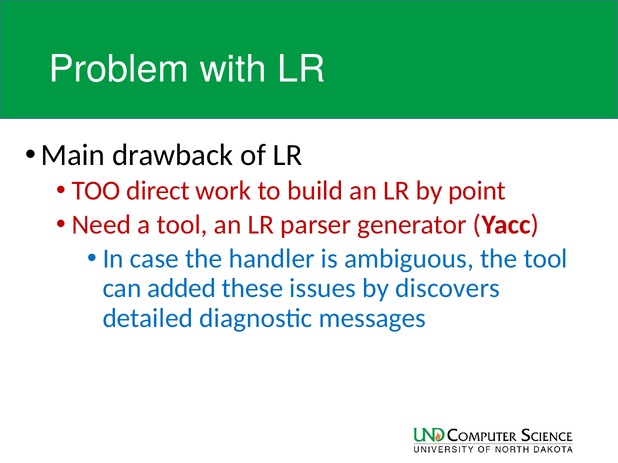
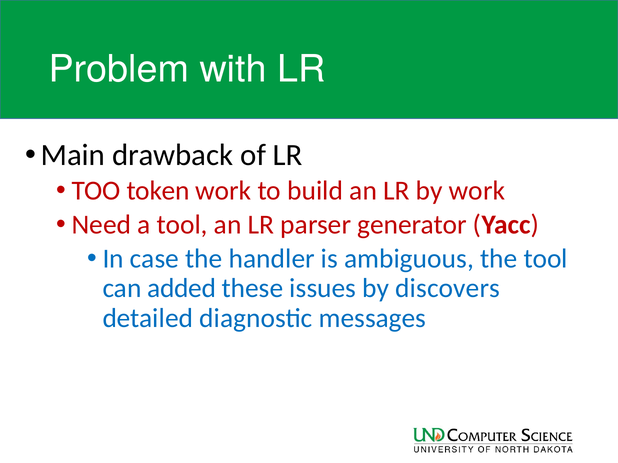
direct: direct -> token (158, 191)
by point: point -> work (477, 191)
